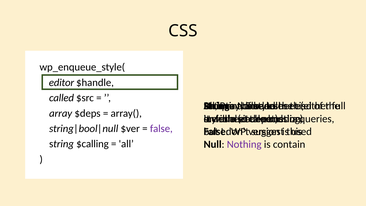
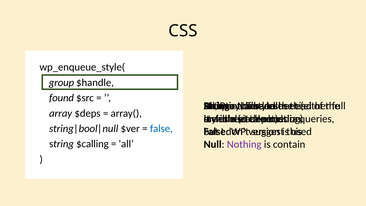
editor: editor -> group (62, 83)
called: called -> found (62, 98)
false colour: purple -> blue (161, 129)
